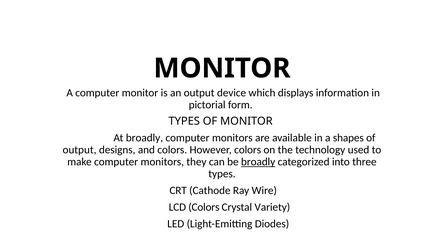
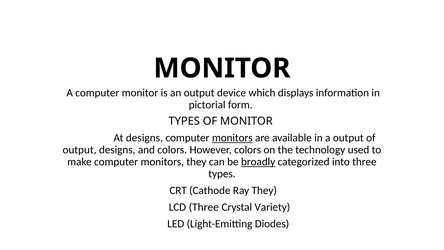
At broadly: broadly -> designs (144, 138)
monitors underline: none -> present (232, 138)
a shapes: shapes -> output (348, 138)
Ray Wire: Wire -> They (264, 190)
LCD Colors: Colors -> Three (204, 207)
